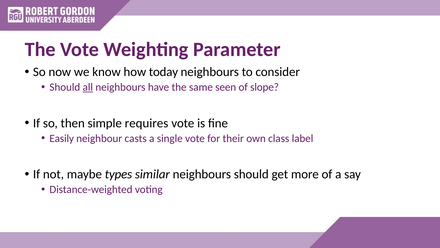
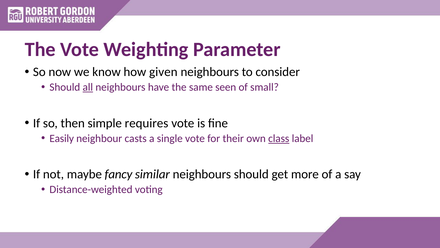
today: today -> given (163, 72)
slope: slope -> small (264, 87)
class underline: none -> present (279, 138)
types: types -> fancy (118, 174)
